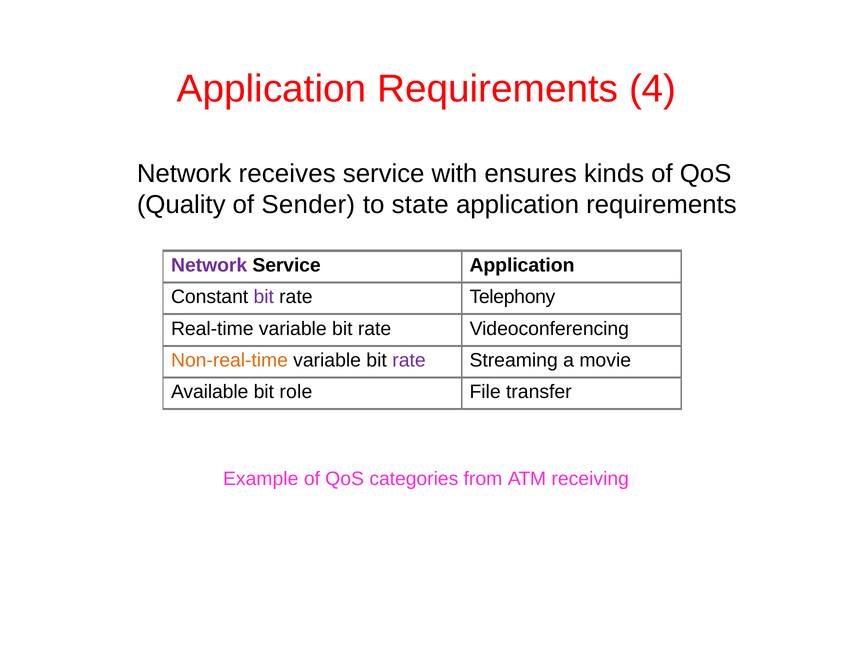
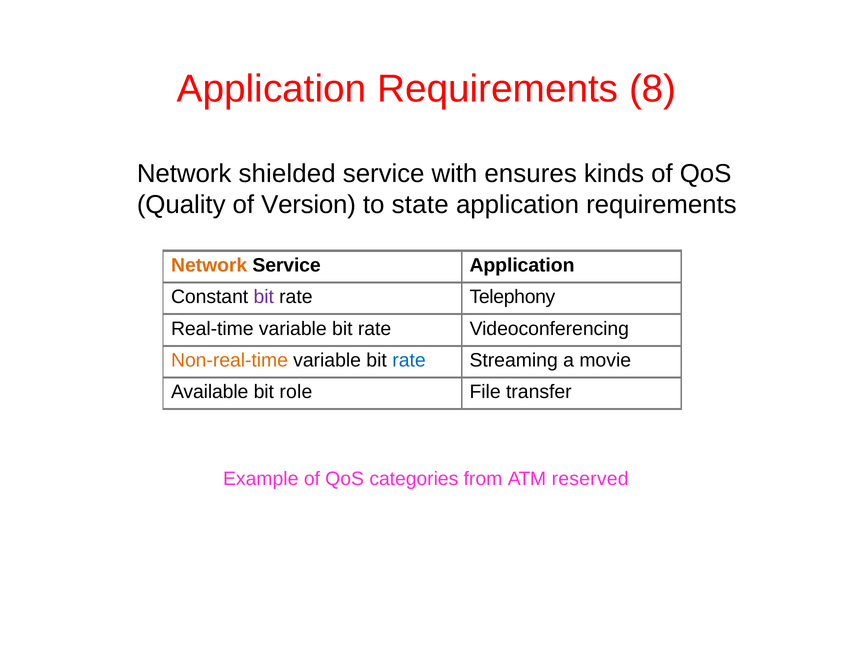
4: 4 -> 8 (653, 89)
receives: receives -> shielded (287, 174)
Sender: Sender -> Version (309, 205)
Network colour: purple -> orange (209, 265)
rate colour: purple -> blue (409, 360)
receiving: receiving -> reserved (590, 479)
